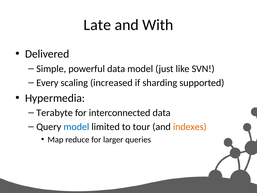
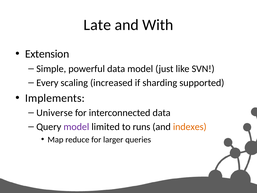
Delivered: Delivered -> Extension (47, 54)
Hypermedia: Hypermedia -> Implements (55, 98)
Terabyte: Terabyte -> Universe (55, 113)
model colour: blue -> purple (76, 127)
tour: tour -> runs (142, 127)
